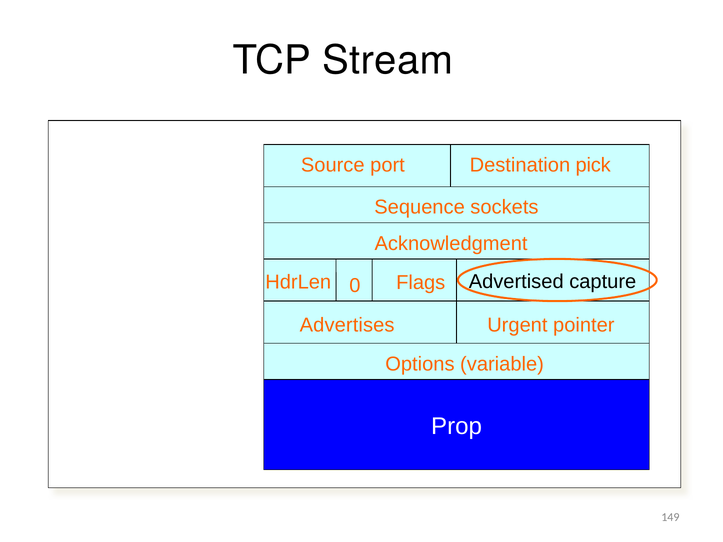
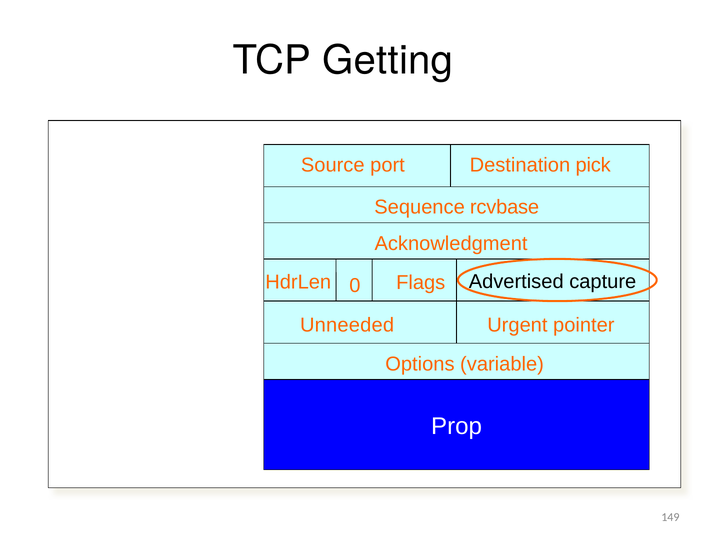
Stream: Stream -> Getting (388, 61)
sockets: sockets -> rcvbase (505, 207)
Advertises: Advertises -> Unneeded (347, 325)
